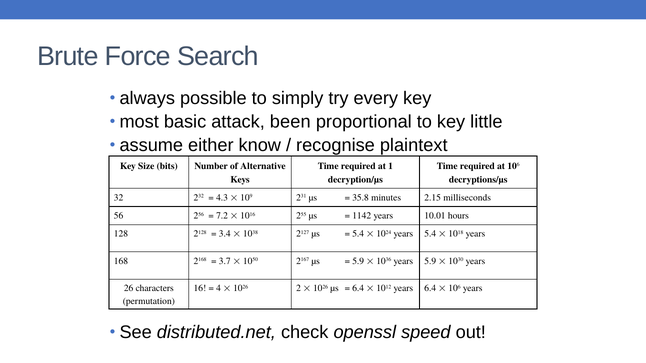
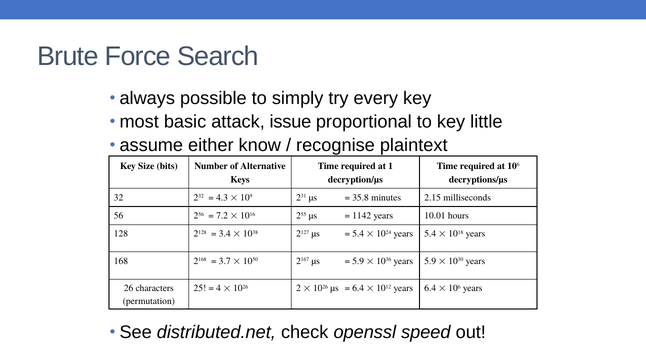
been: been -> issue (290, 122)
16: 16 -> 25 (200, 289)
